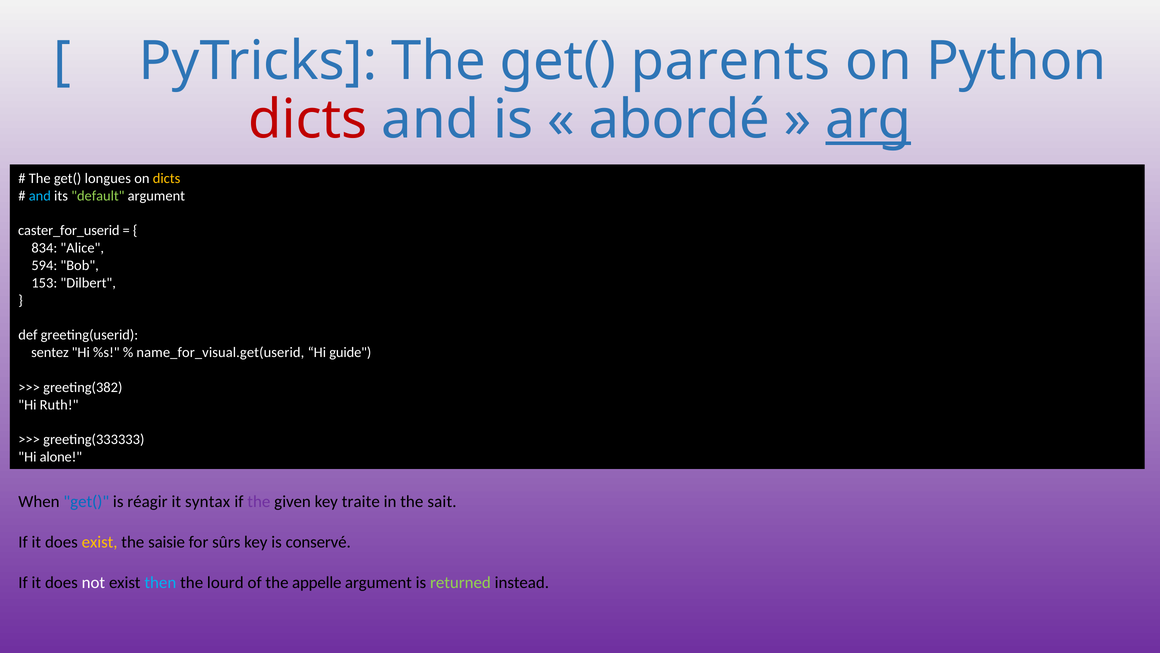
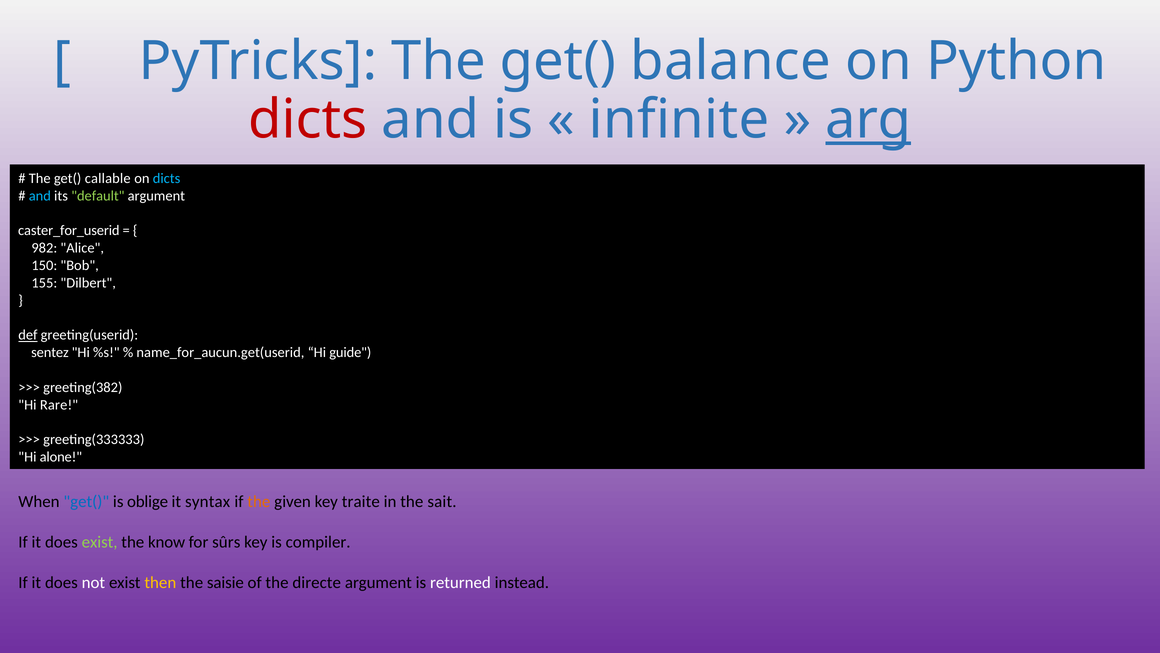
parents: parents -> balance (731, 61)
abordé: abordé -> infinite (679, 120)
longues: longues -> callable (108, 178)
dicts colour: yellow -> light blue (167, 178)
834: 834 -> 982 (44, 248)
594: 594 -> 150 (44, 265)
153: 153 -> 155 (44, 283)
def underline: none -> present (28, 335)
name_for_visual.get(userid: name_for_visual.get(userid -> name_for_aucun.get(userid (220, 352)
Ruth: Ruth -> Rare (59, 404)
réagir: réagir -> oblige (148, 501)
the colour: purple -> orange (259, 501)
exist colour: yellow -> light green (100, 542)
saisie: saisie -> know (167, 542)
conservé: conservé -> compiler (318, 542)
then colour: light blue -> yellow (160, 582)
lourd: lourd -> saisie (225, 582)
appelle: appelle -> directe (317, 582)
returned colour: light green -> white (460, 582)
